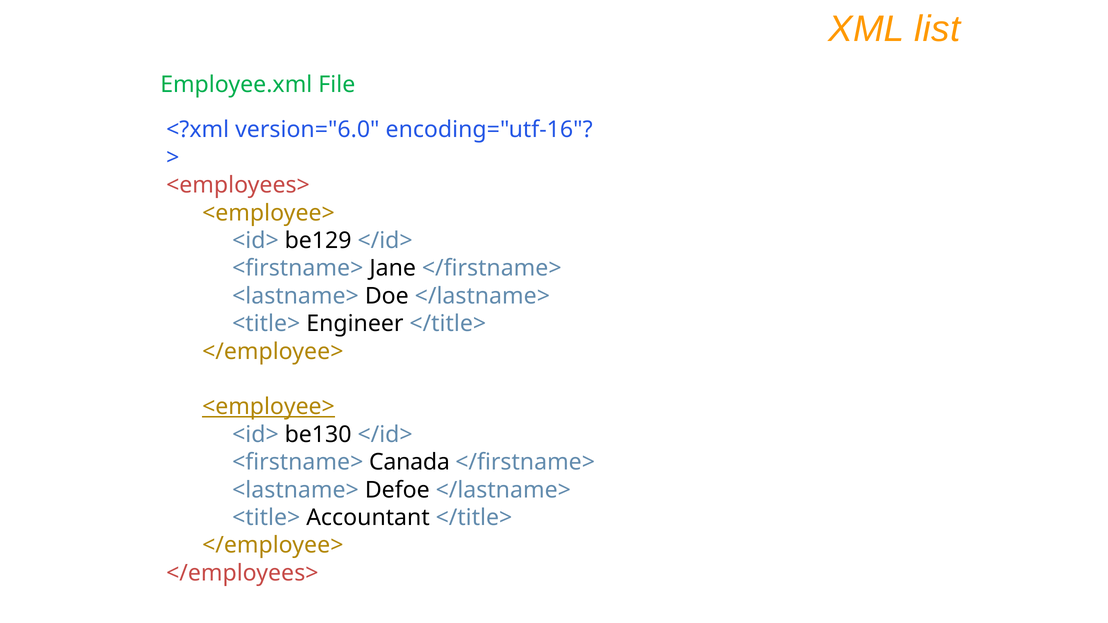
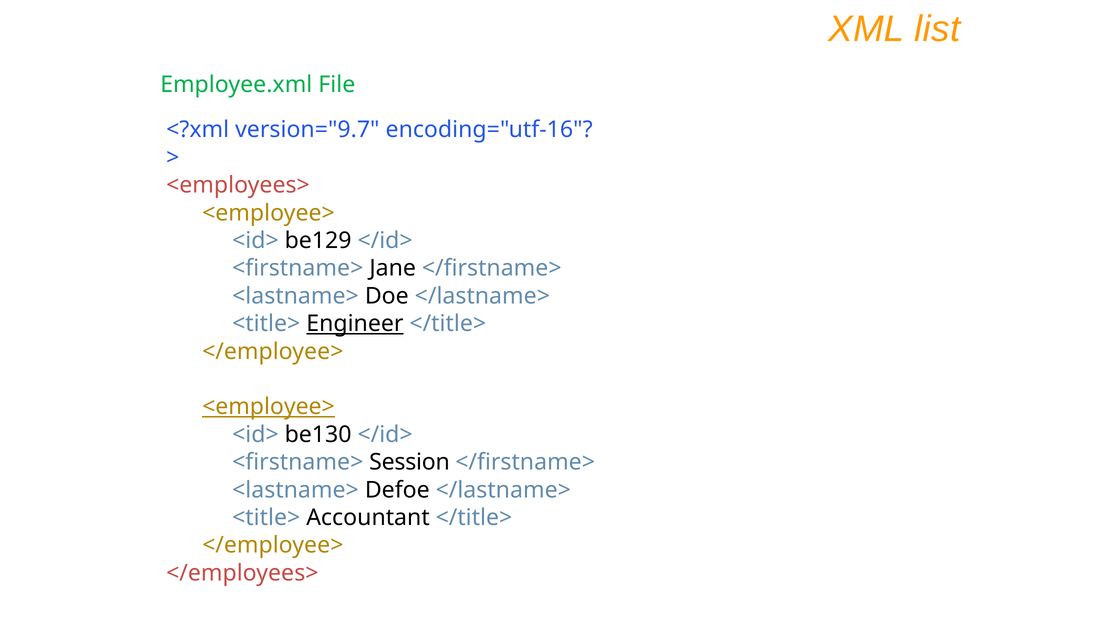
version="6.0: version="6.0 -> version="9.7 (307, 130)
Engineer underline: none -> present (355, 324)
Canada: Canada -> Session (410, 462)
